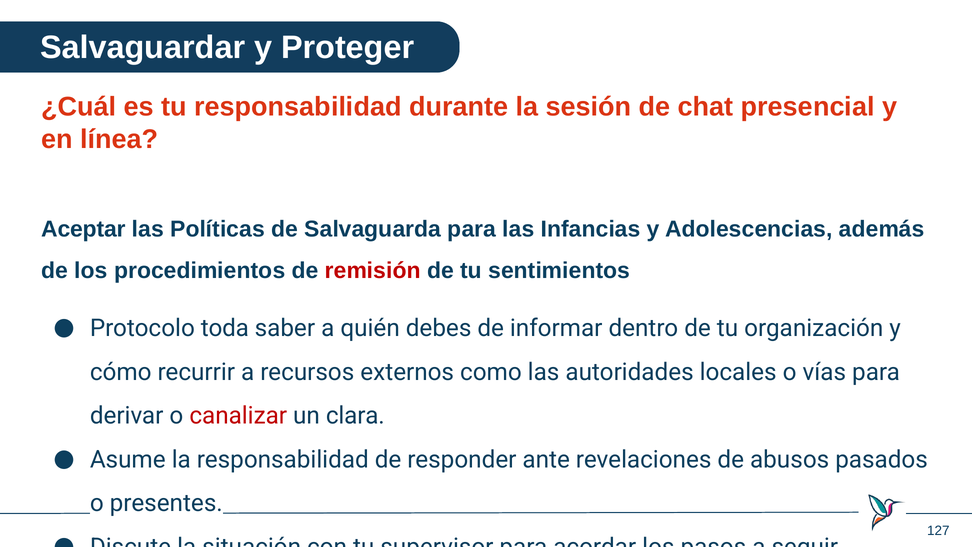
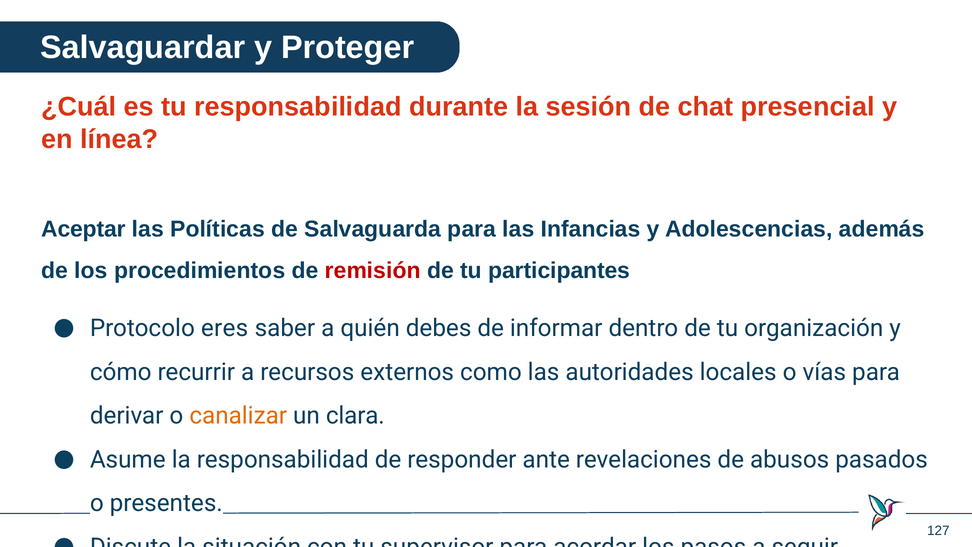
sentimientos: sentimientos -> participantes (559, 270)
toda: toda -> eres (225, 328)
canalizar colour: red -> orange (238, 416)
